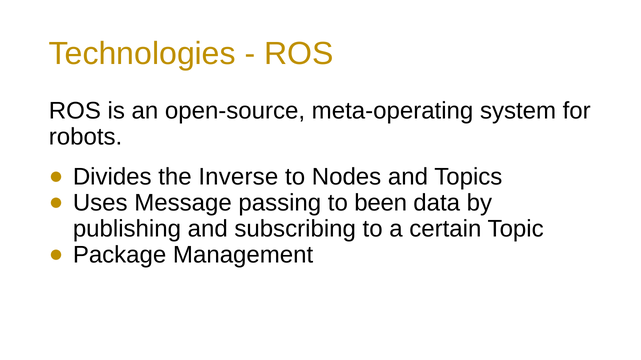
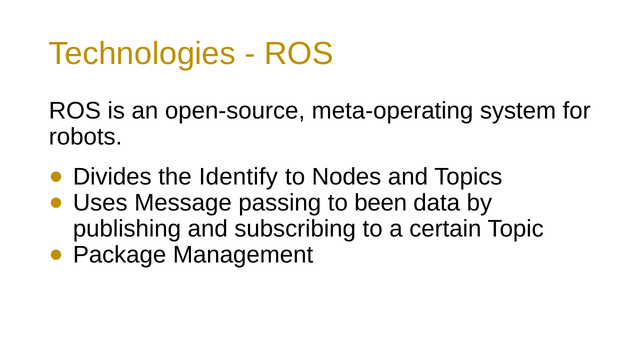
Inverse: Inverse -> Identify (238, 177)
